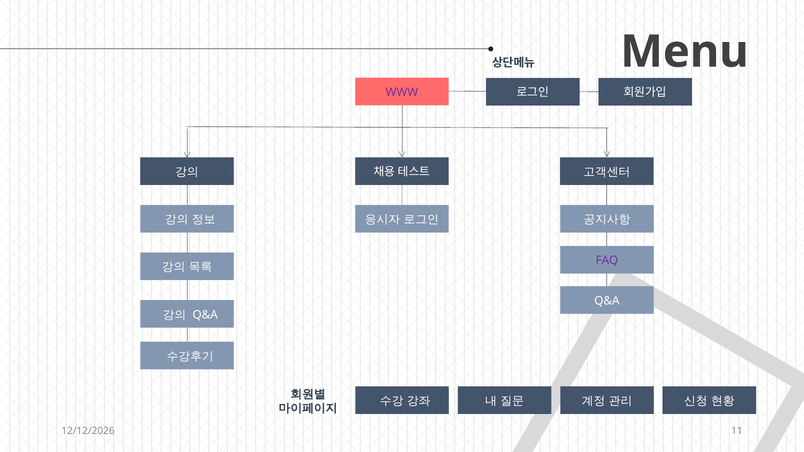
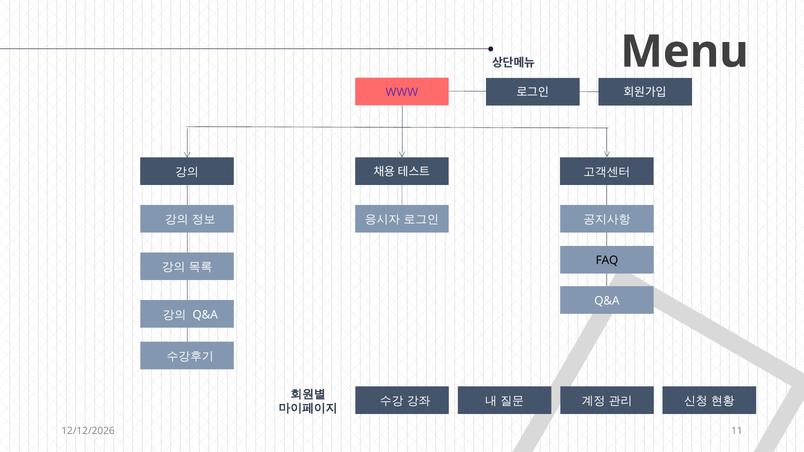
FAQ colour: purple -> black (607, 261)
